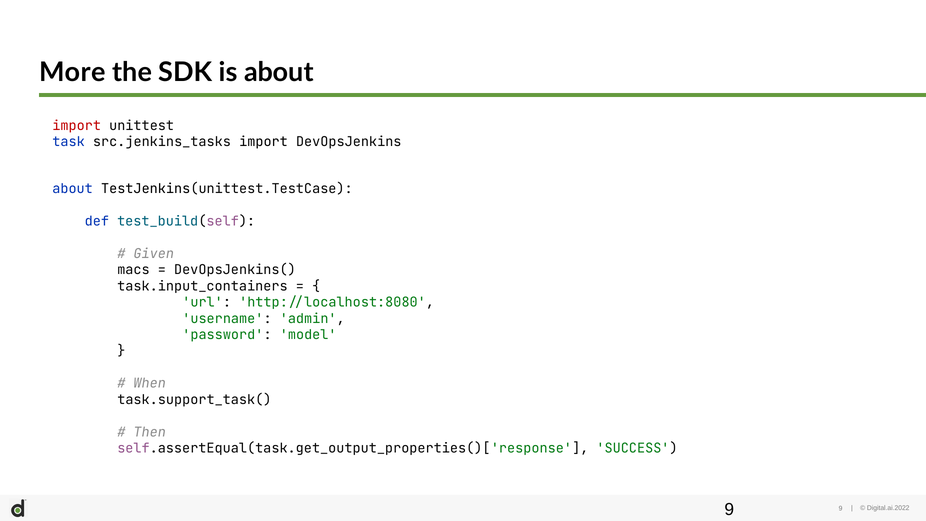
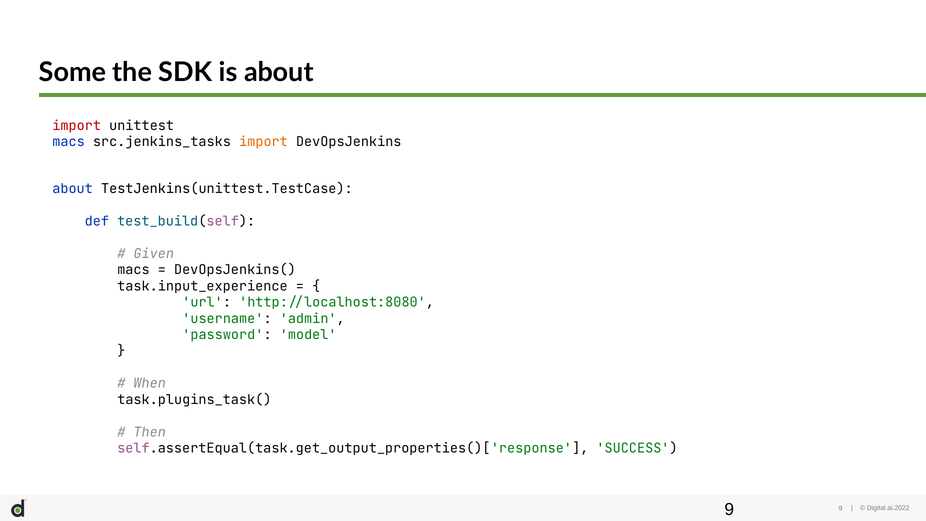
More: More -> Some (72, 72)
task: task -> macs (69, 142)
import colour: black -> orange (264, 142)
task.input_containers: task.input_containers -> task.input_experience (202, 286)
task.support_task(: task.support_task( -> task.plugins_task( (194, 400)
